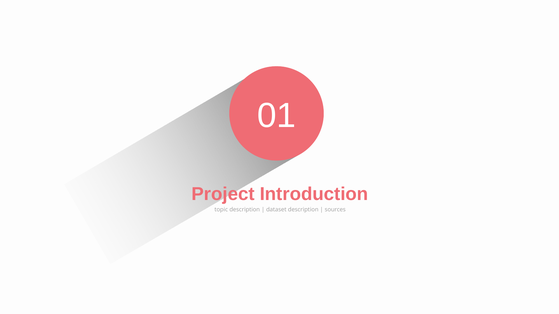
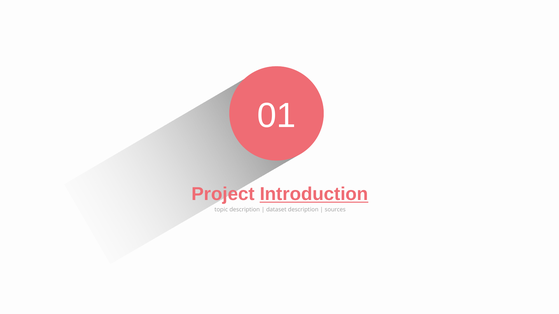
Introduction underline: none -> present (314, 194)
